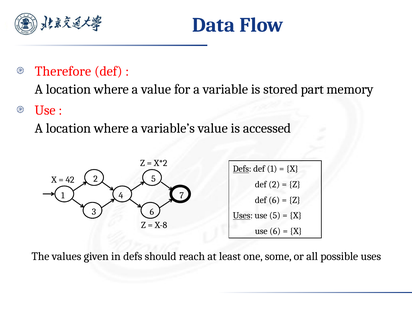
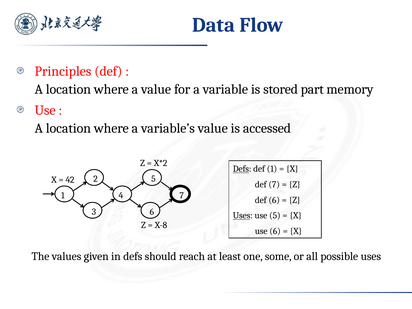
Therefore: Therefore -> Principles (63, 71)
def 2: 2 -> 7 (274, 184)
